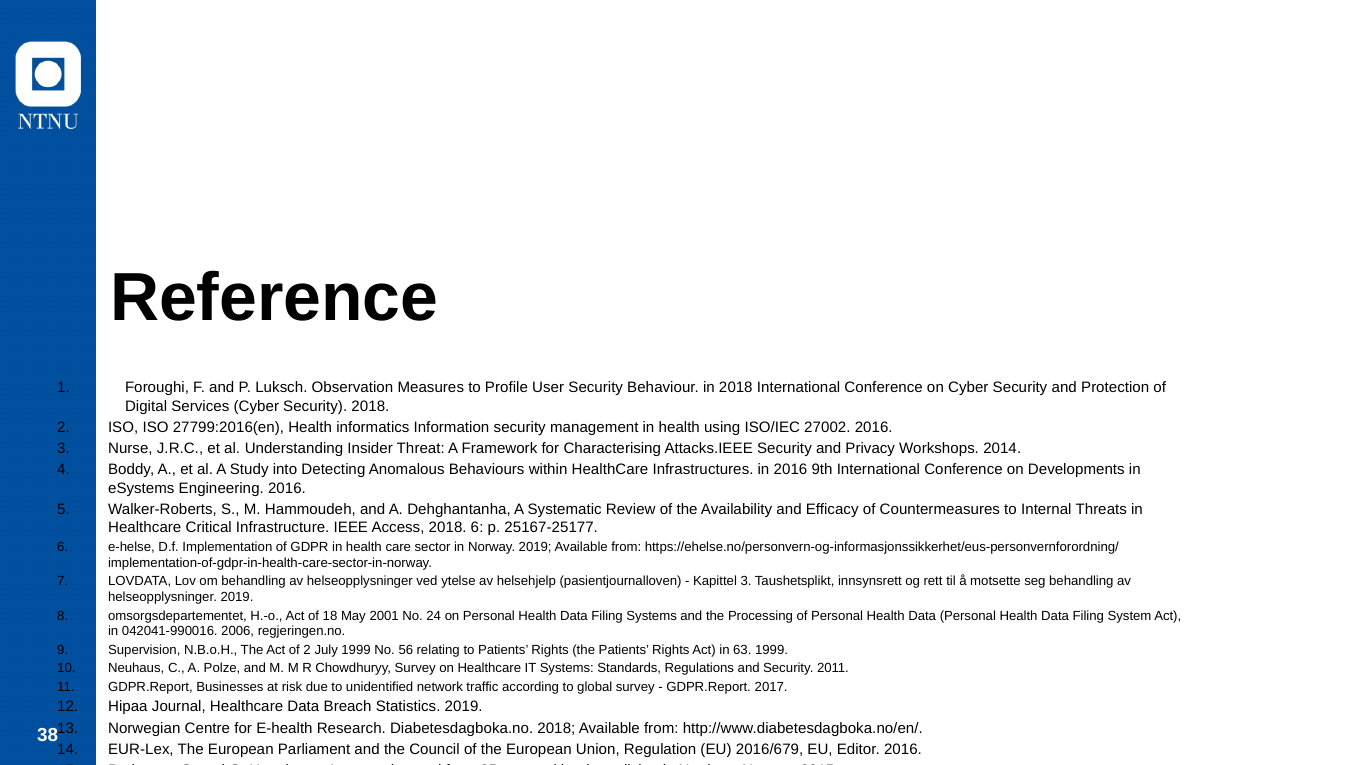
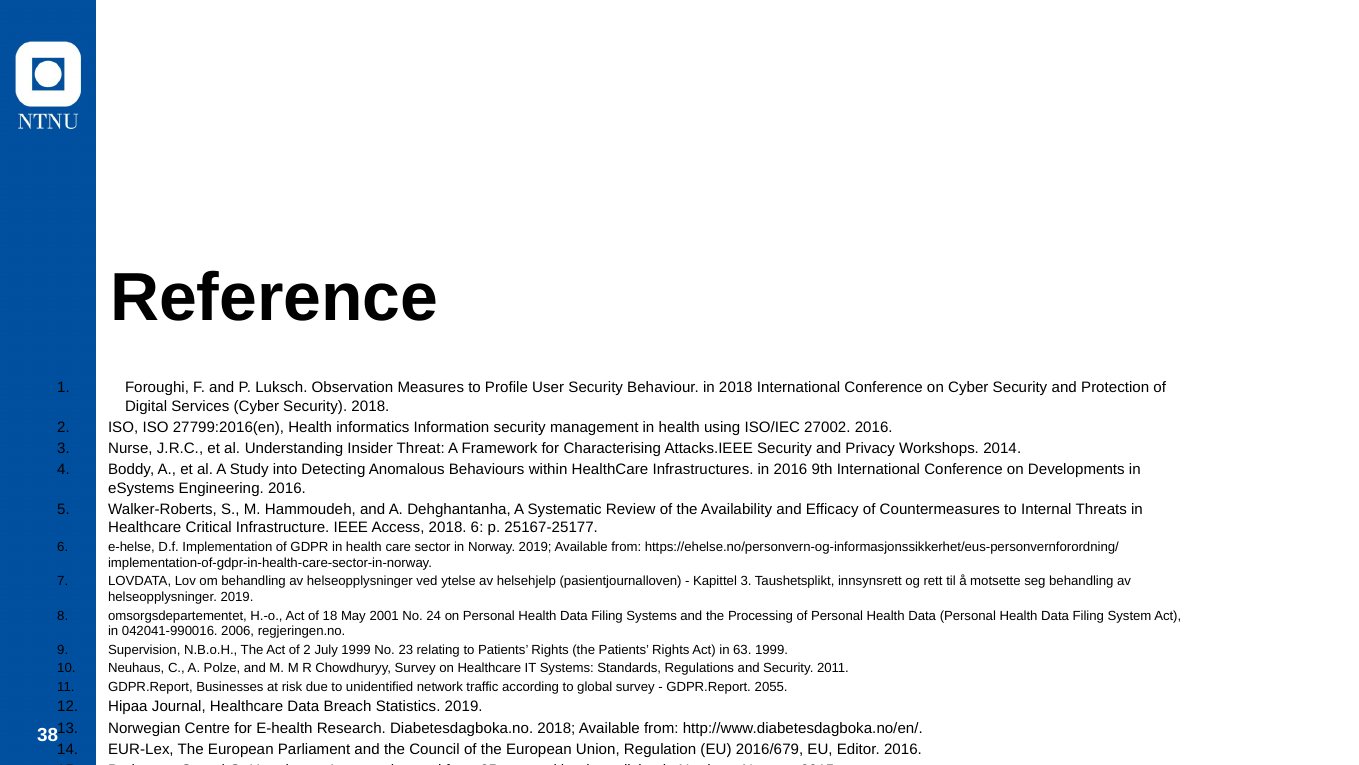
56: 56 -> 23 (406, 649)
2017: 2017 -> 2055 (771, 686)
